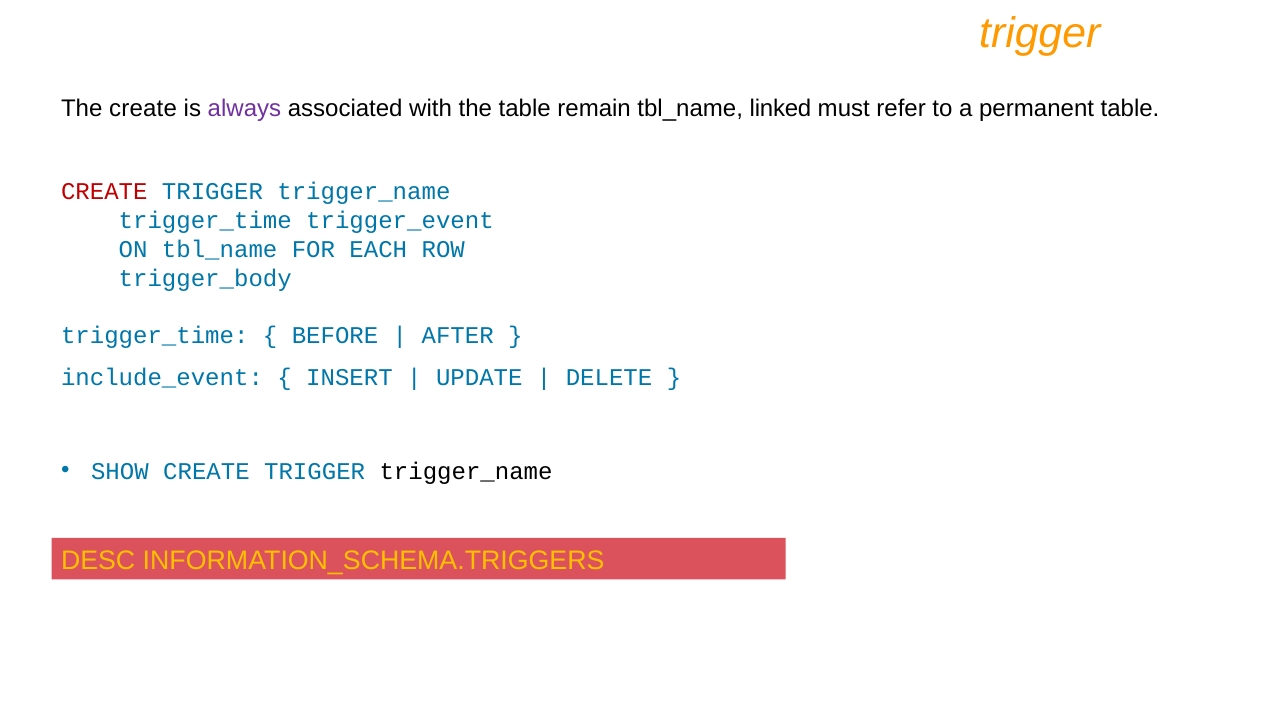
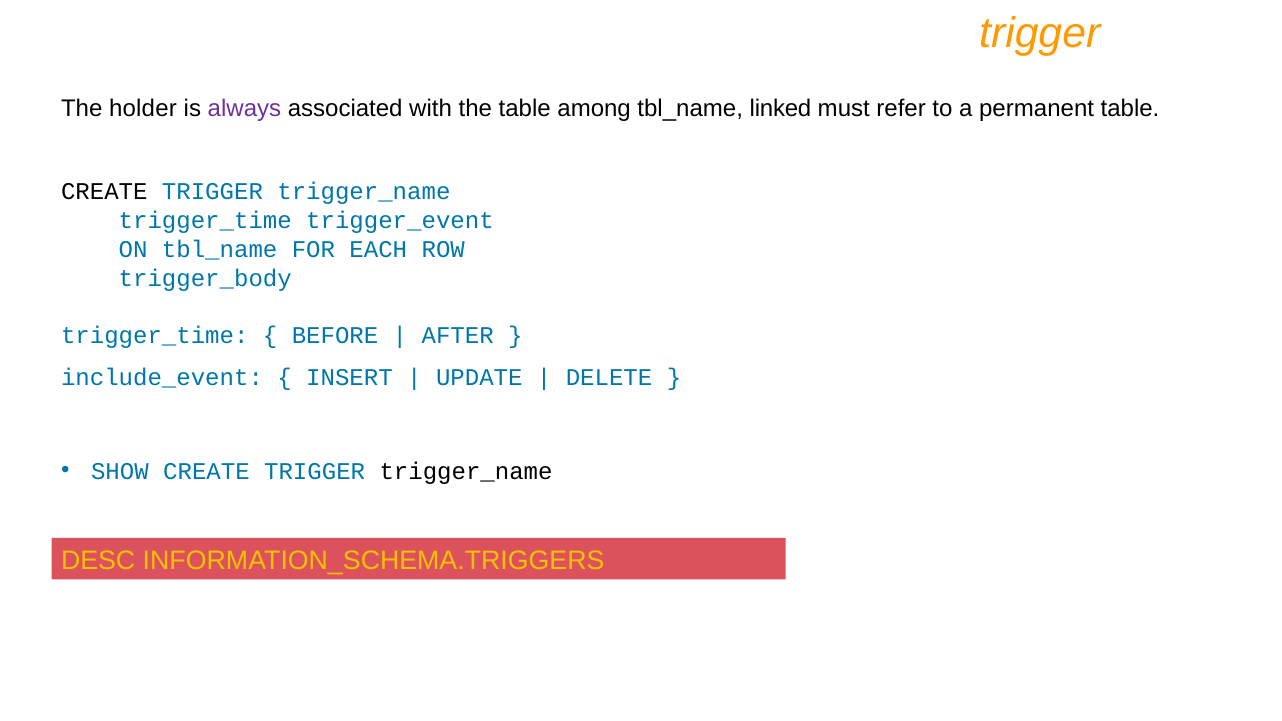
The create: create -> holder (143, 109)
remain: remain -> among (594, 109)
CREATE colour: red -> black (104, 192)
